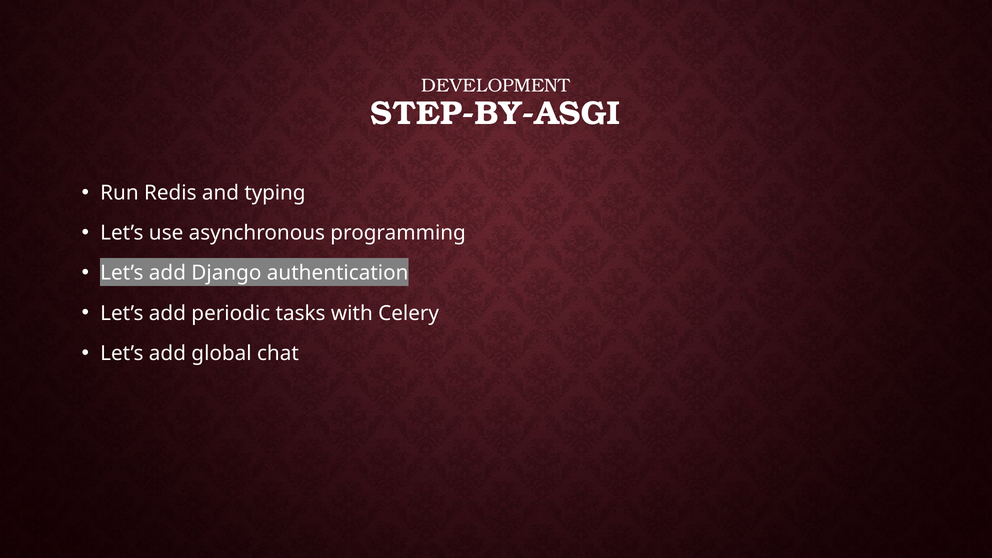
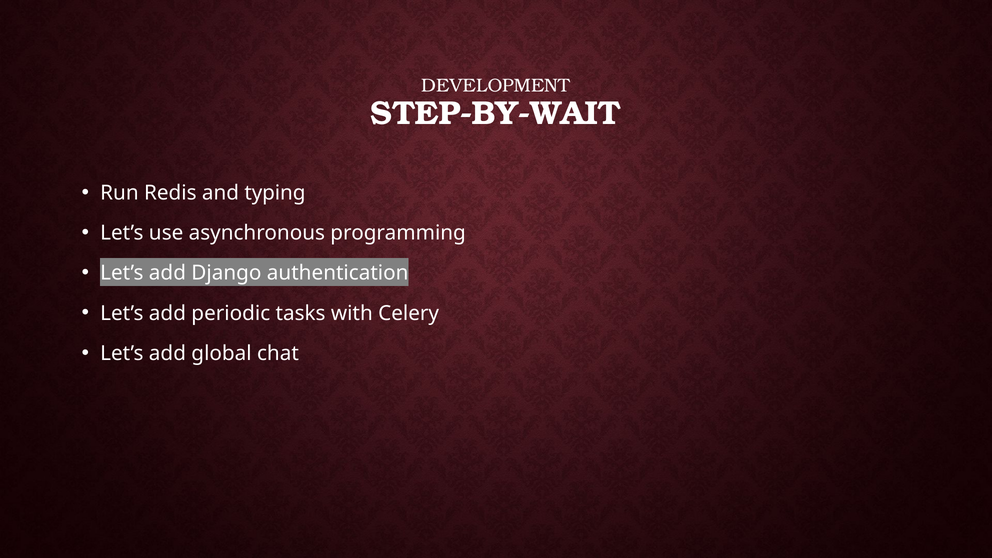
STEP-BY-ASGI: STEP-BY-ASGI -> STEP-BY-WAIT (496, 113)
